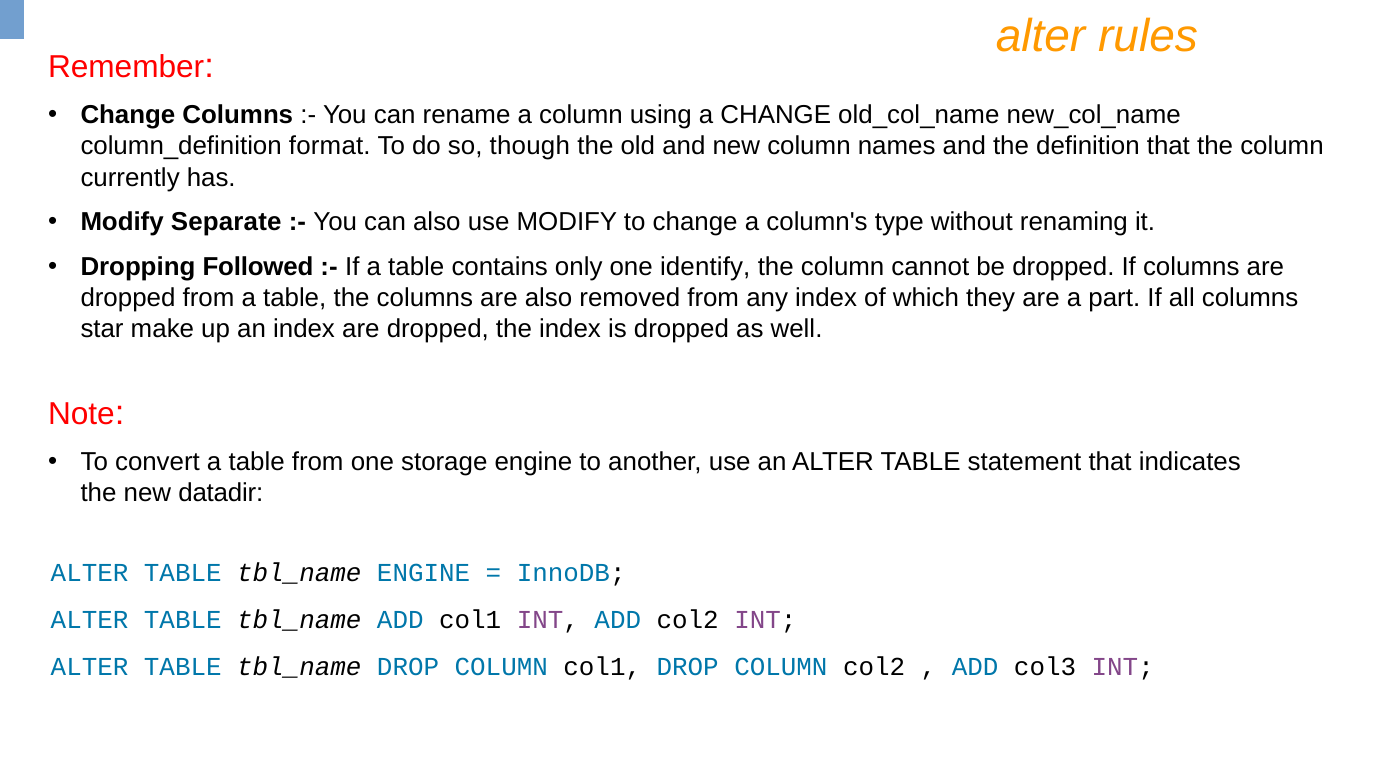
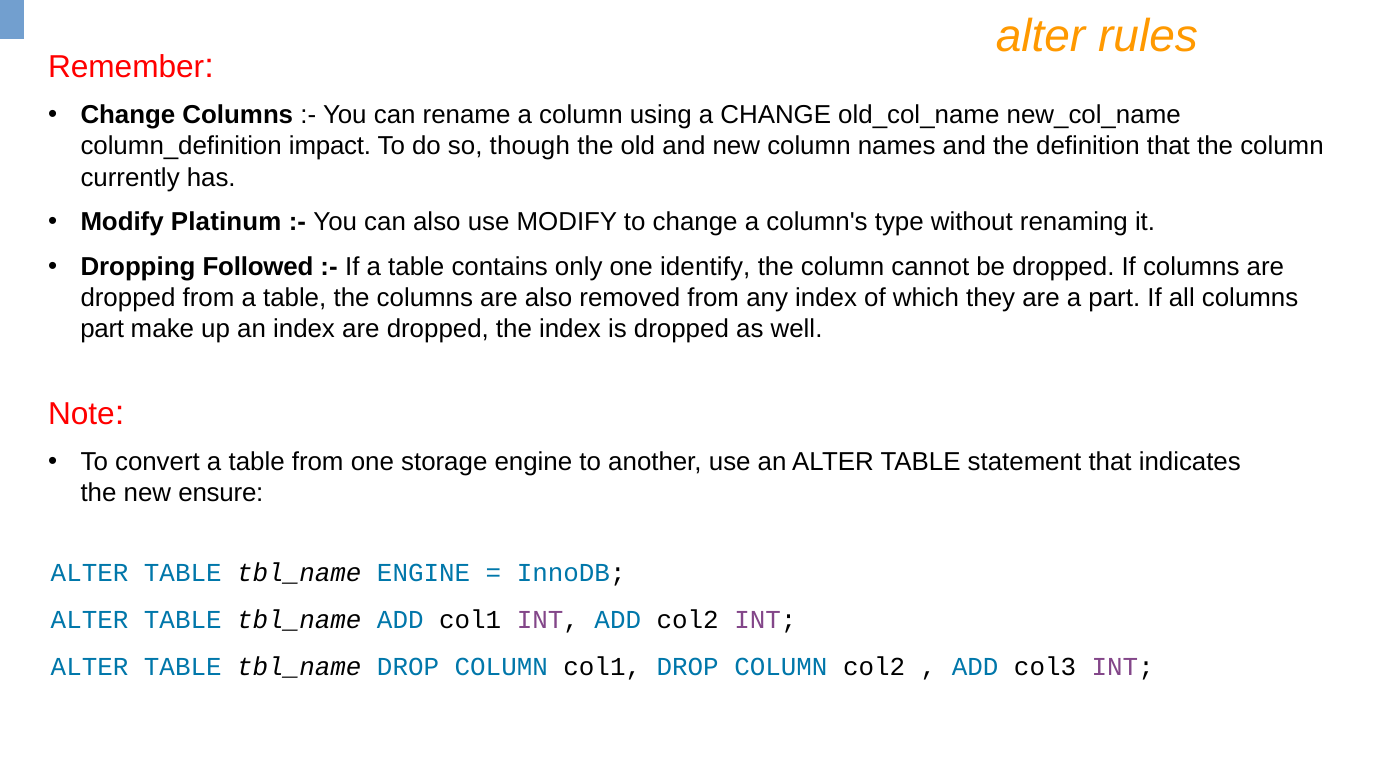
format: format -> impact (330, 146)
Separate: Separate -> Platinum (226, 222)
star: star -> part (102, 329)
datadir: datadir -> ensure (221, 493)
